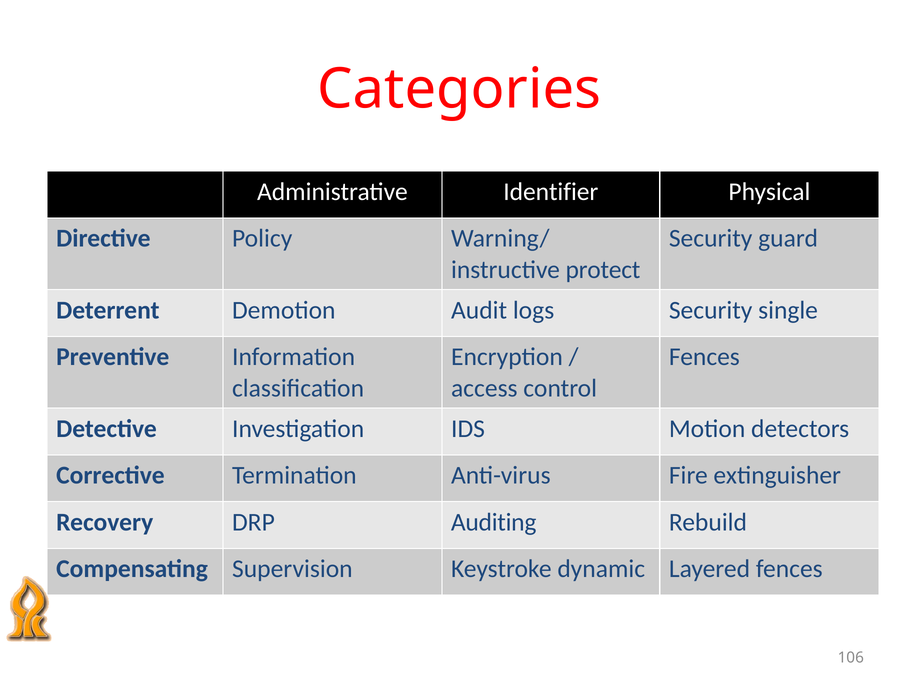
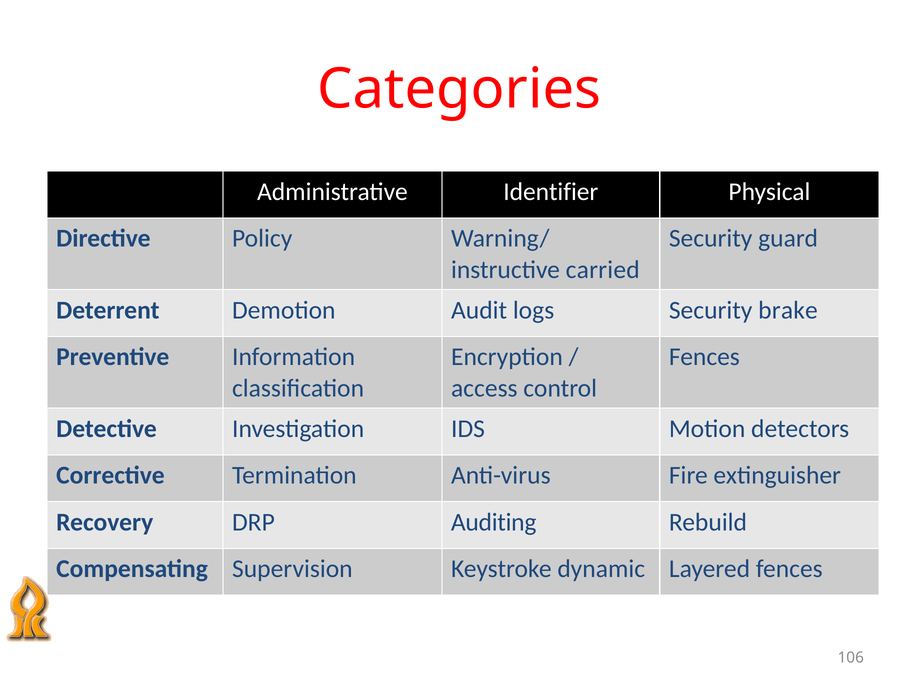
protect: protect -> carried (603, 269)
single: single -> brake (788, 310)
